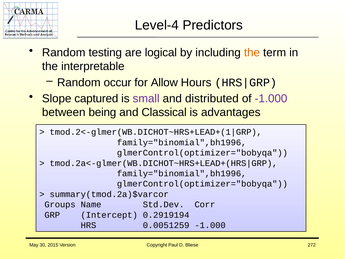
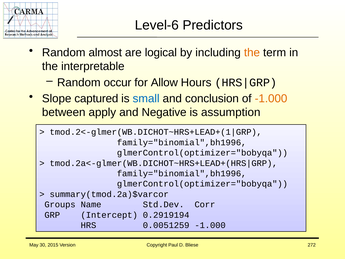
Level-4: Level-4 -> Level-6 (157, 25)
testing: testing -> almost (105, 53)
small colour: purple -> blue (146, 99)
distributed: distributed -> conclusion (212, 99)
-1.000 colour: purple -> orange (271, 99)
being: being -> apply (102, 112)
Classical: Classical -> Negative (164, 112)
advantages: advantages -> assumption (231, 112)
